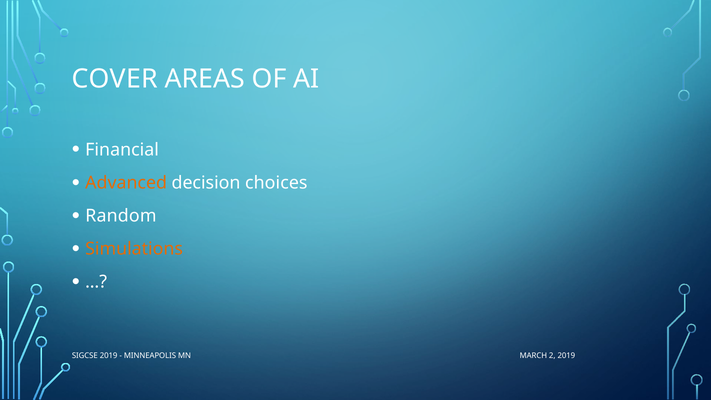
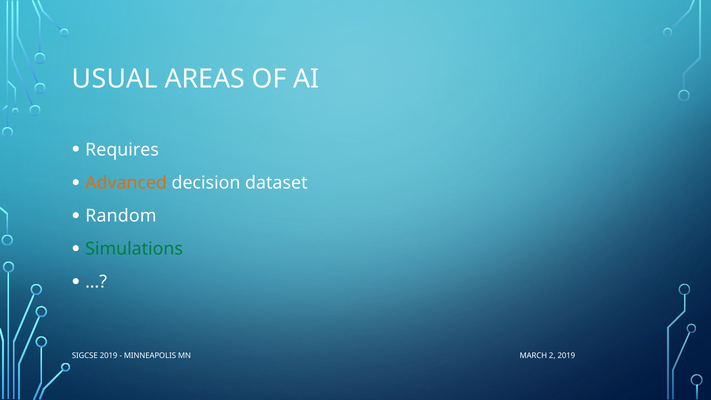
COVER: COVER -> USUAL (115, 79)
Financial: Financial -> Requires (122, 150)
choices: choices -> dataset (276, 183)
Simulations colour: orange -> green (134, 249)
